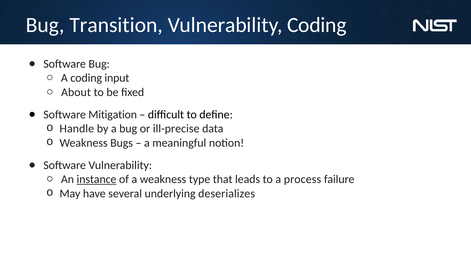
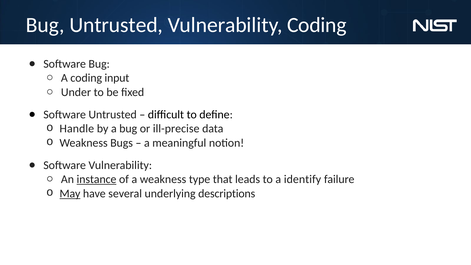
Bug Transition: Transition -> Untrusted (116, 25)
About: About -> Under (76, 92)
Software Mitigation: Mitigation -> Untrusted (113, 115)
process: process -> identify (303, 179)
May underline: none -> present (70, 193)
deserializes: deserializes -> descriptions (227, 193)
